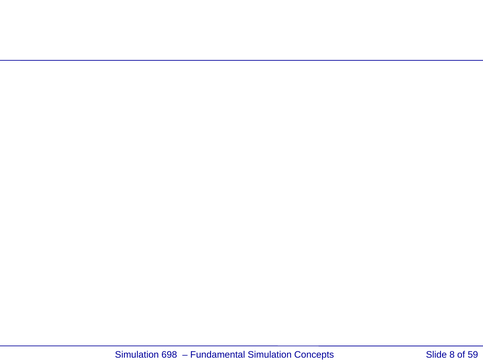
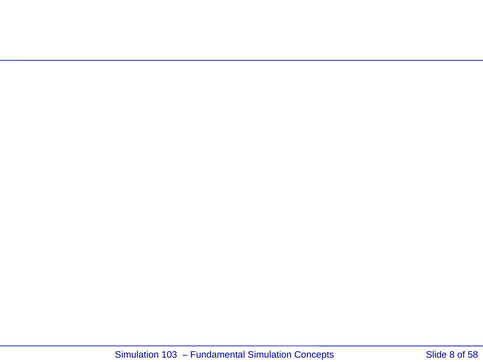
698: 698 -> 103 (169, 355)
59: 59 -> 58 (473, 355)
